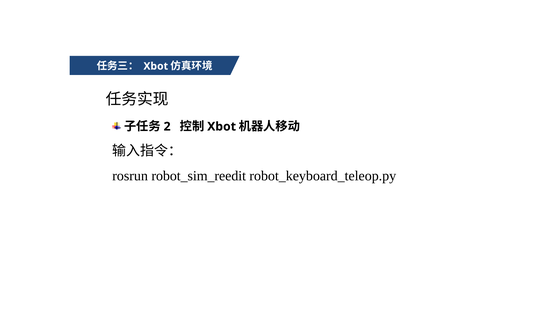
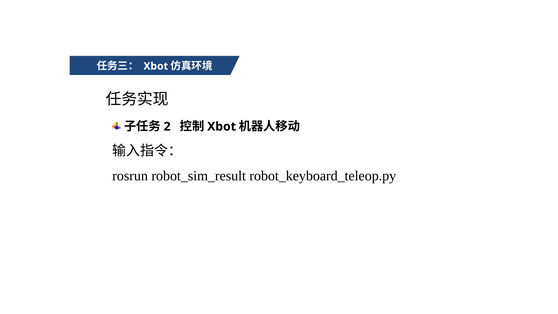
robot_sim_reedit: robot_sim_reedit -> robot_sim_result (199, 176)
